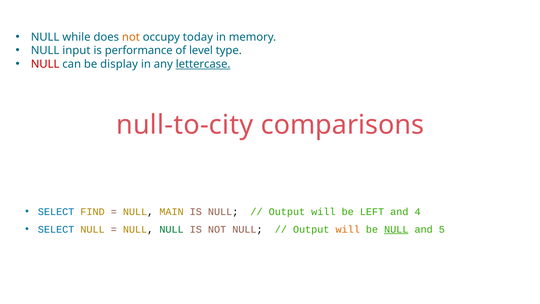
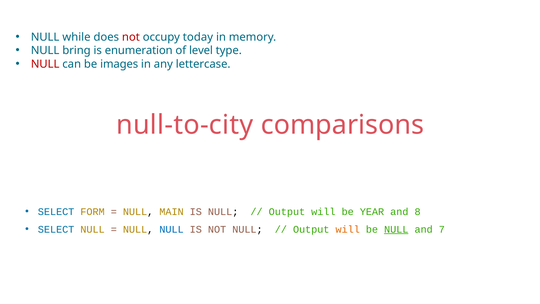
not colour: orange -> red (131, 37)
input: input -> bring (76, 51)
performance: performance -> enumeration (139, 51)
display: display -> images (119, 64)
lettercase underline: present -> none (203, 64)
FIND: FIND -> FORM (93, 212)
LEFT: LEFT -> YEAR (372, 212)
4: 4 -> 8 (418, 212)
NULL colour: green -> blue (172, 229)
5: 5 -> 7 (442, 229)
